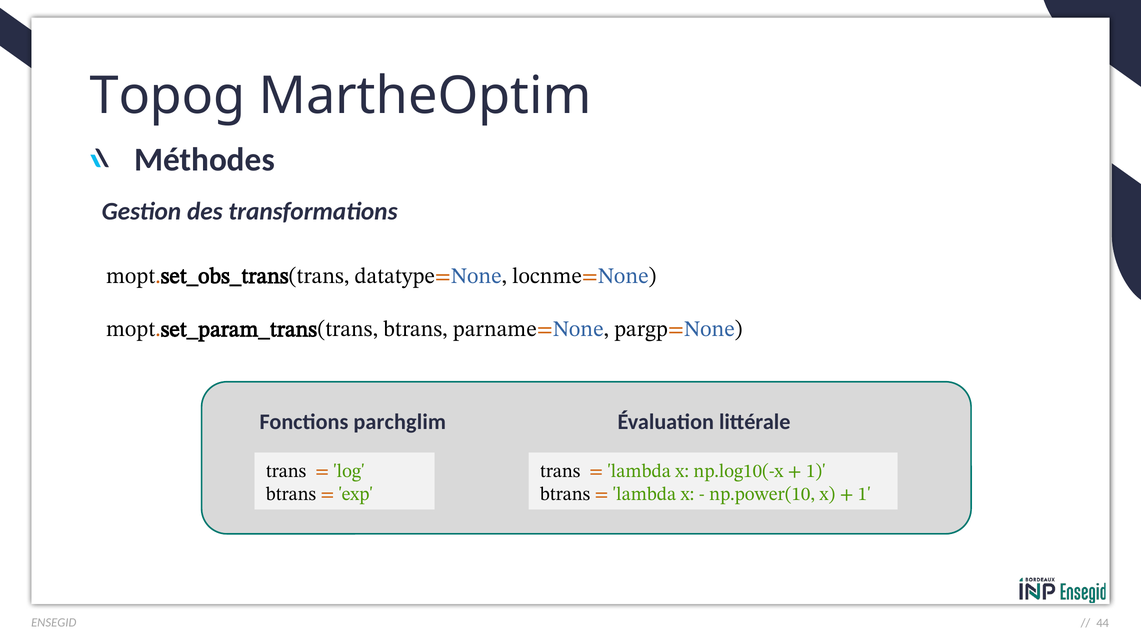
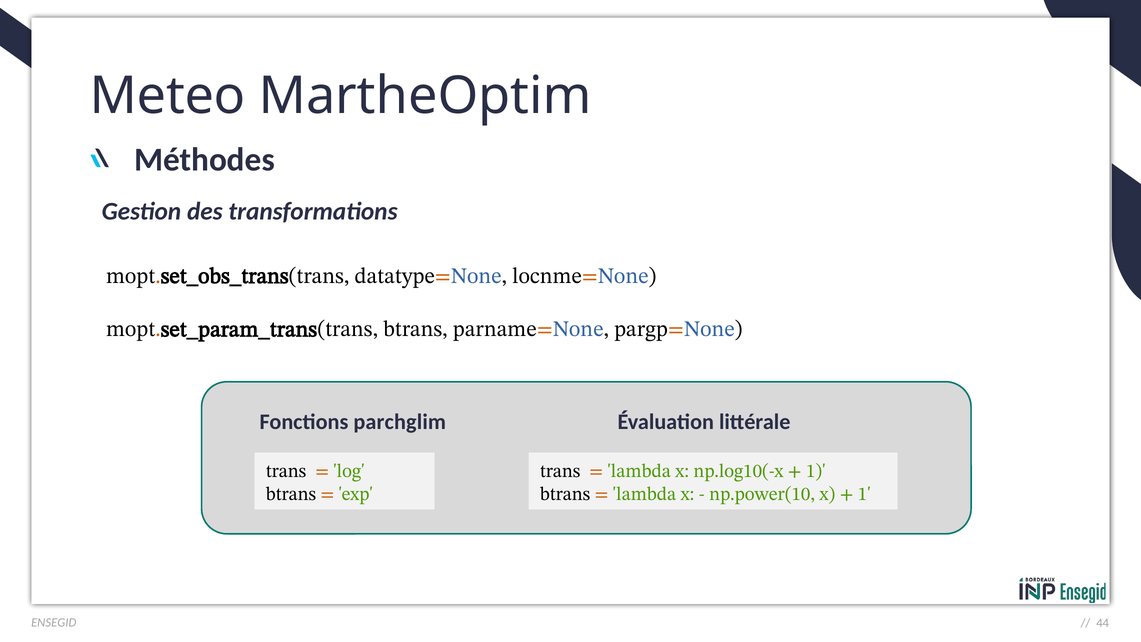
Topog: Topog -> Meteo (168, 96)
